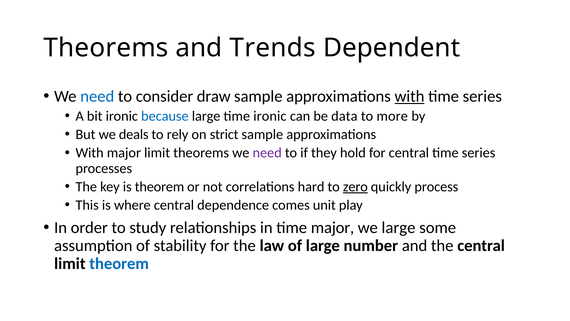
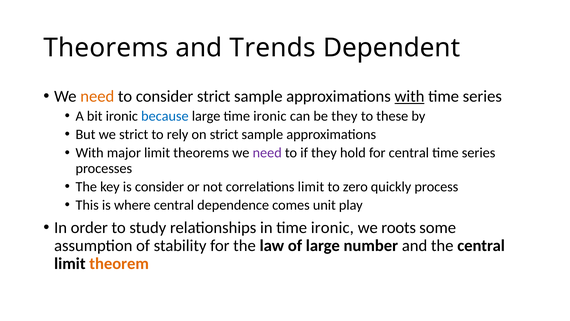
need colour: blue -> orange (97, 96)
consider draw: draw -> strict (214, 96)
be data: data -> they (344, 116)
more: more -> these (392, 116)
we deals: deals -> strict (134, 134)
is theorem: theorem -> consider (159, 186)
correlations hard: hard -> limit (311, 186)
zero underline: present -> none (355, 186)
in time major: major -> ironic (332, 227)
we large: large -> roots (399, 227)
theorem colour: blue -> orange (119, 263)
